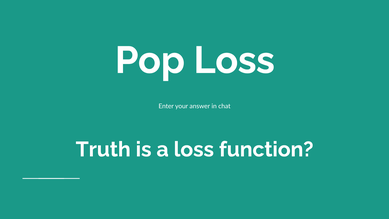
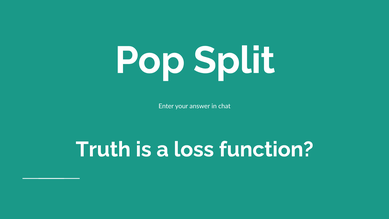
Pop Loss: Loss -> Split (234, 60)
